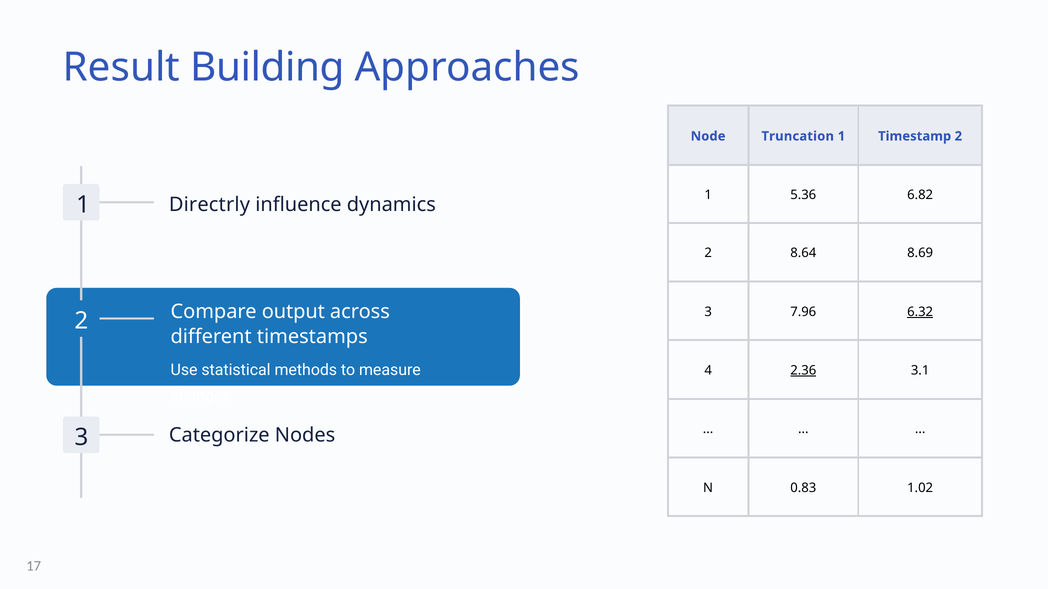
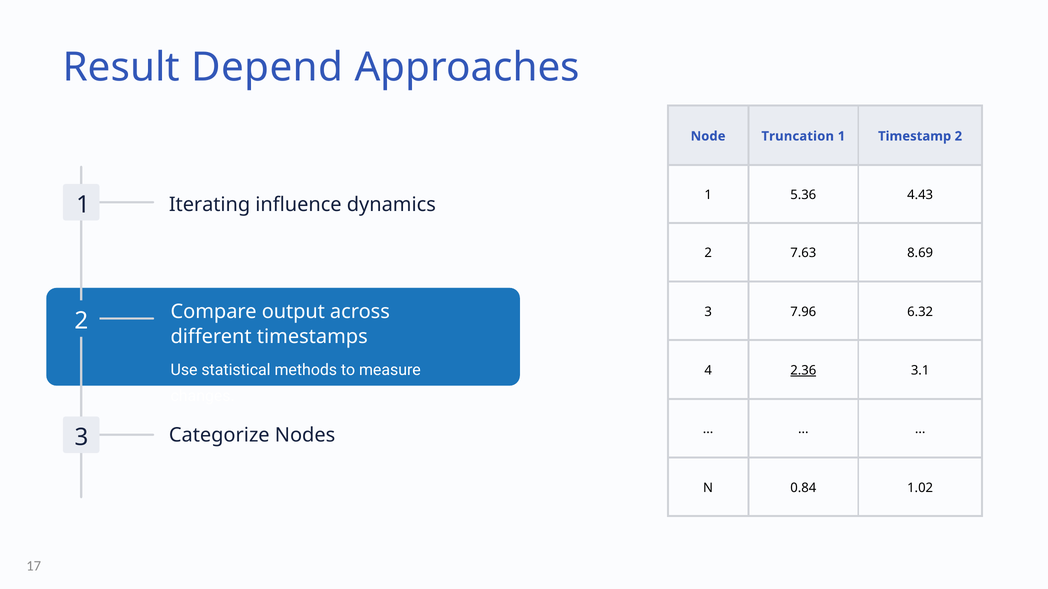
Building: Building -> Depend (267, 67)
6.82: 6.82 -> 4.43 (920, 195)
Directrly: Directrly -> Iterating (210, 205)
8.64: 8.64 -> 7.63 (803, 253)
6.32 underline: present -> none (920, 312)
0.83: 0.83 -> 0.84 (803, 488)
